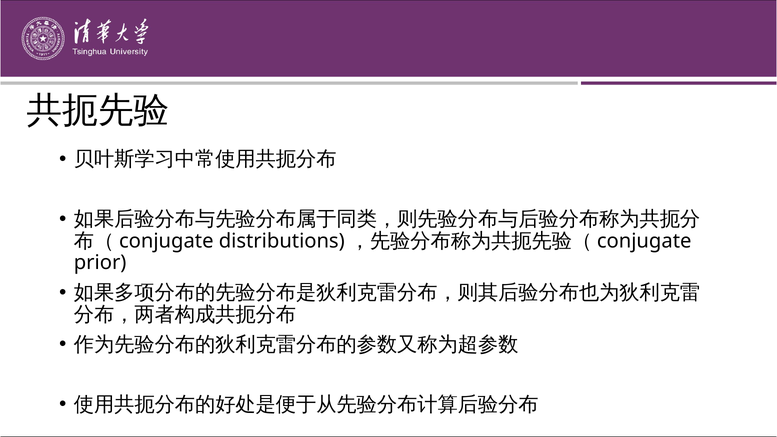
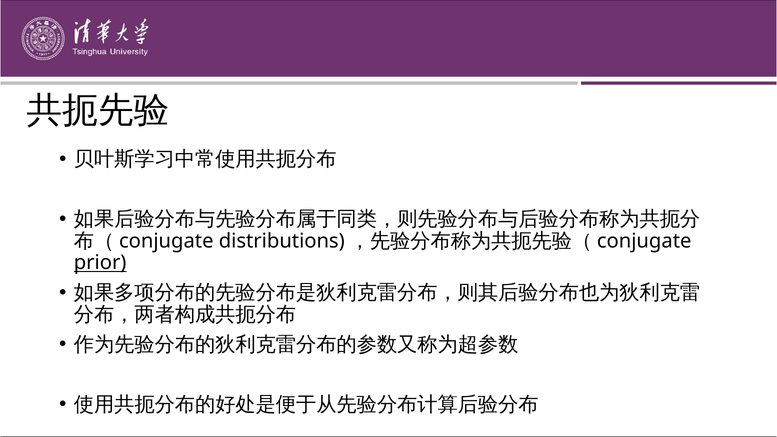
prior underline: none -> present (100, 263)
